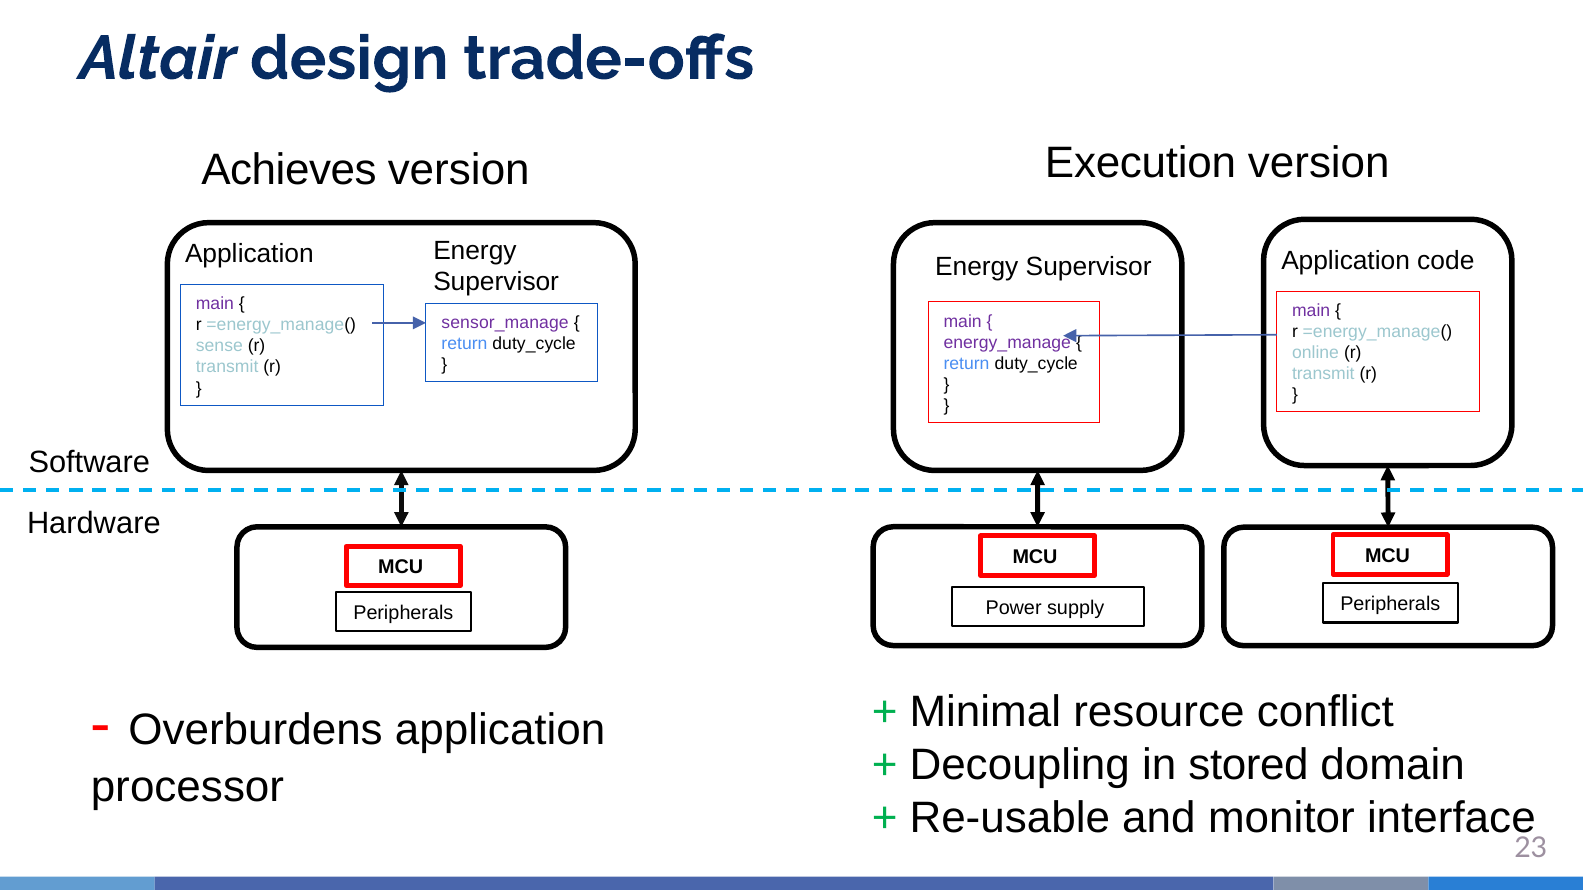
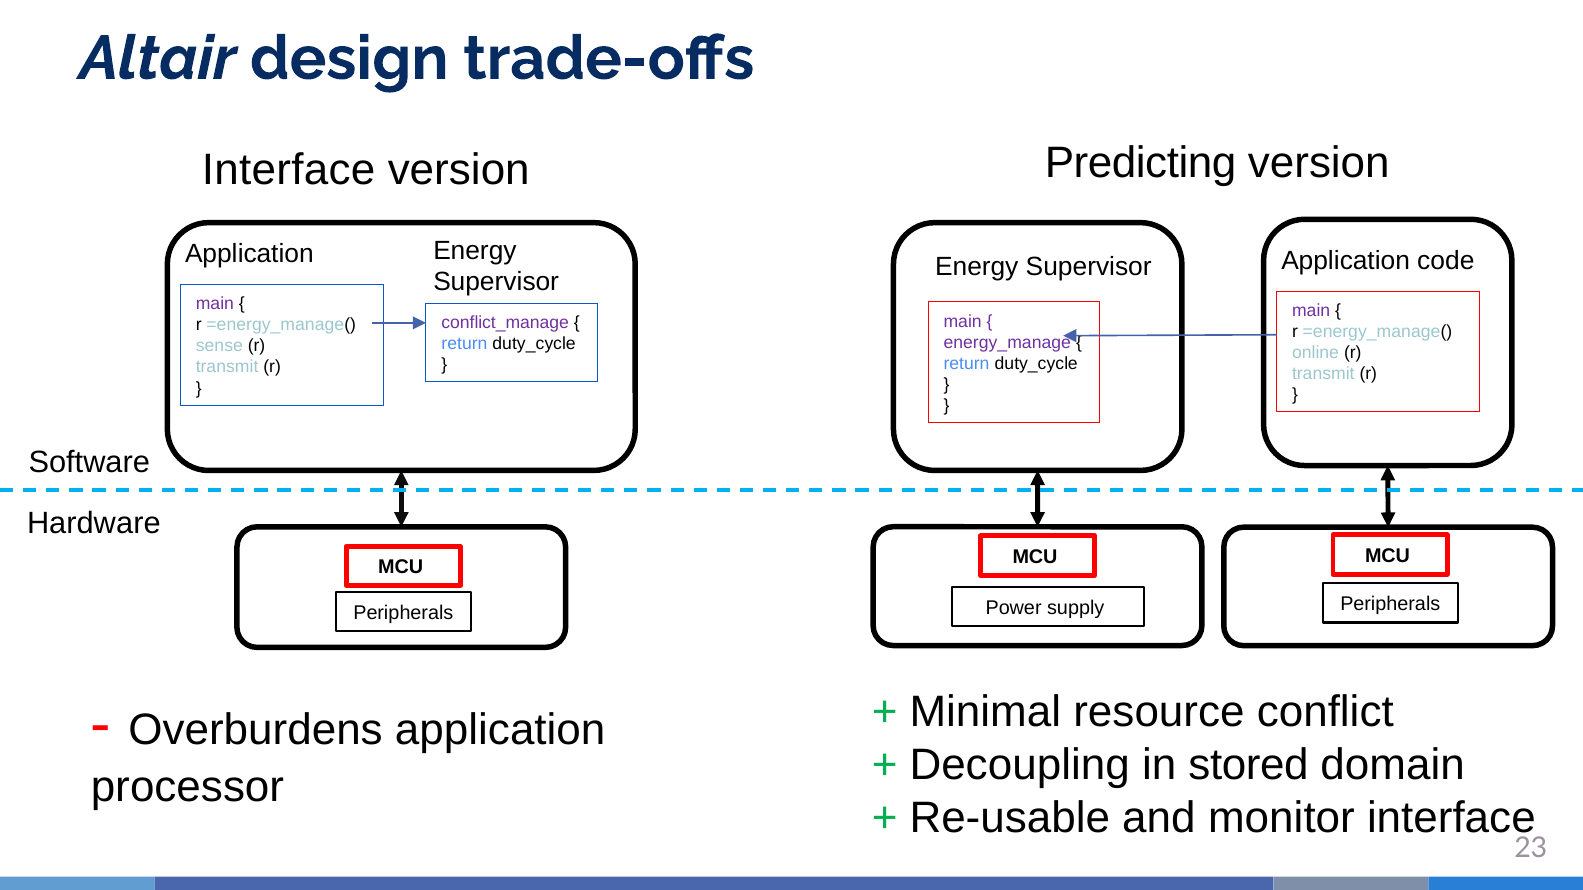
Achieves: Achieves -> Interface (289, 171)
Execution: Execution -> Predicting (1141, 163)
sensor_manage: sensor_manage -> conflict_manage (505, 323)
